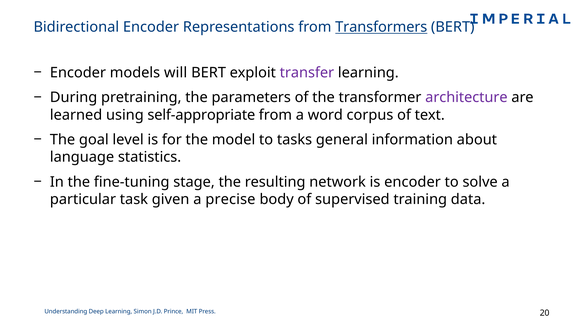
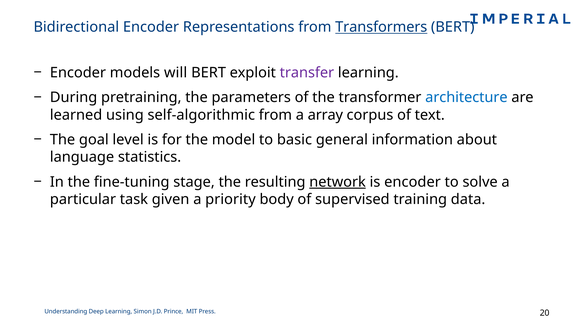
architecture colour: purple -> blue (466, 97)
self-appropriate: self-appropriate -> self-algorithmic (201, 115)
word: word -> array (325, 115)
tasks: tasks -> basic (294, 140)
network underline: none -> present (338, 182)
precise: precise -> priority (230, 199)
